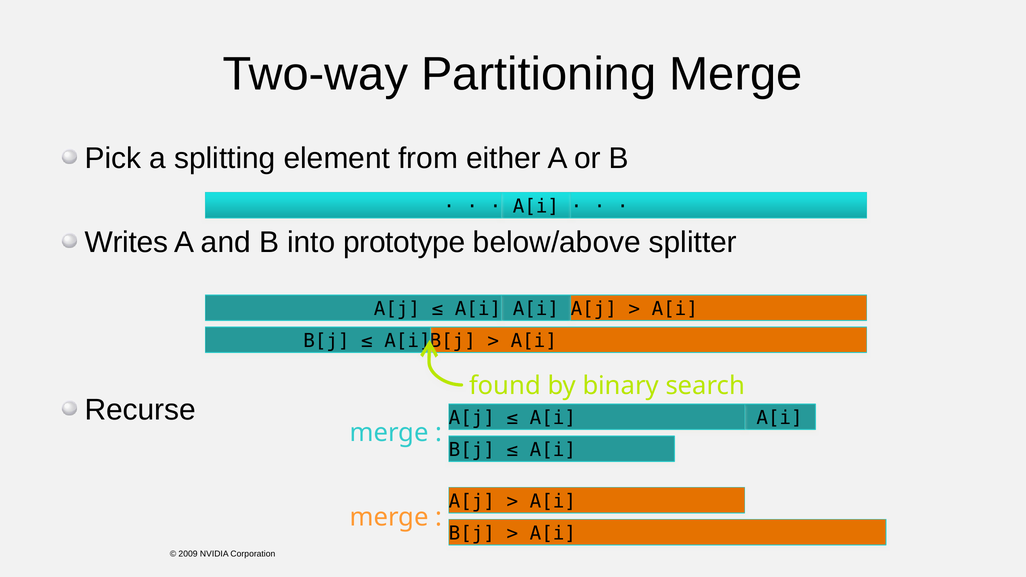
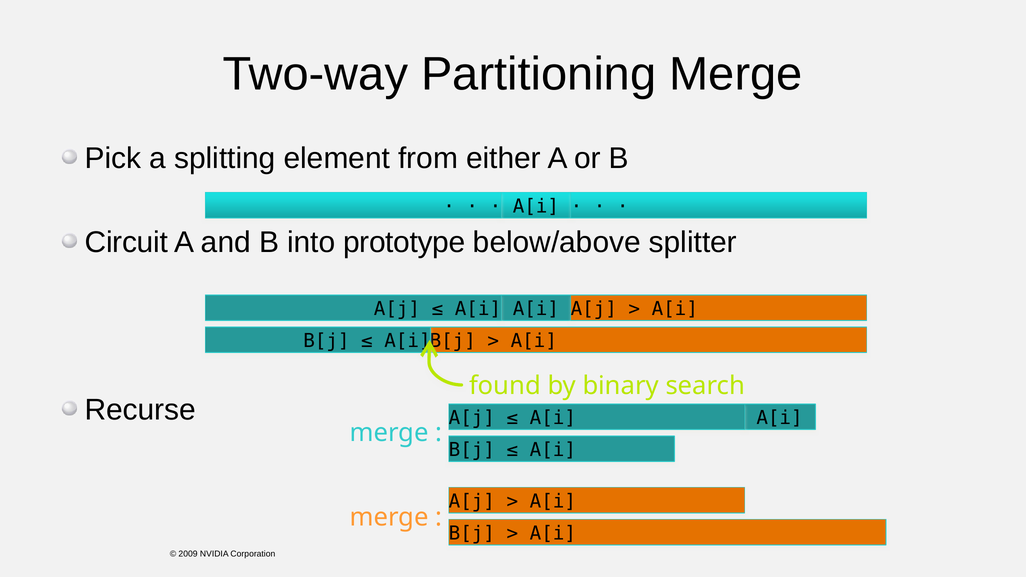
Writes: Writes -> Circuit (126, 242)
